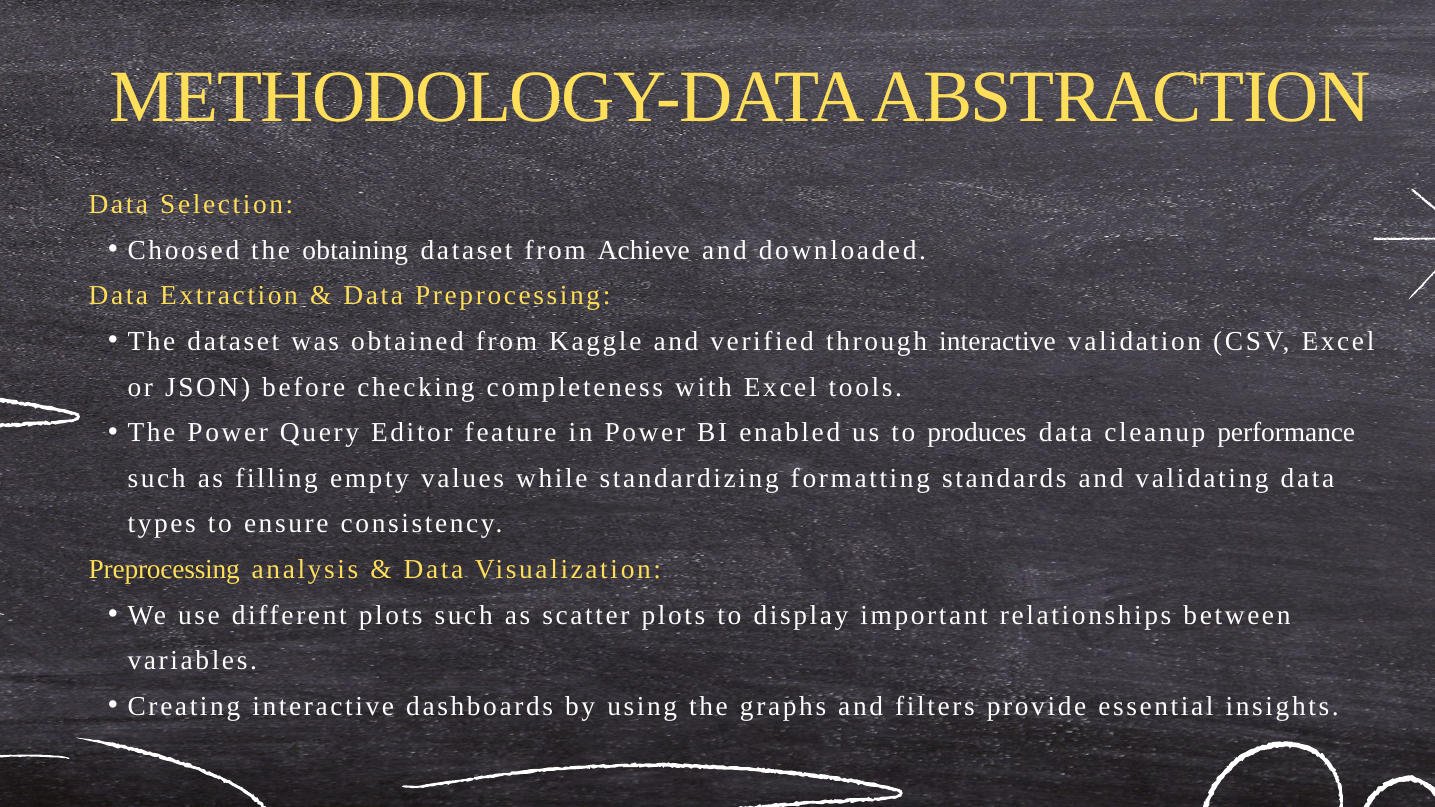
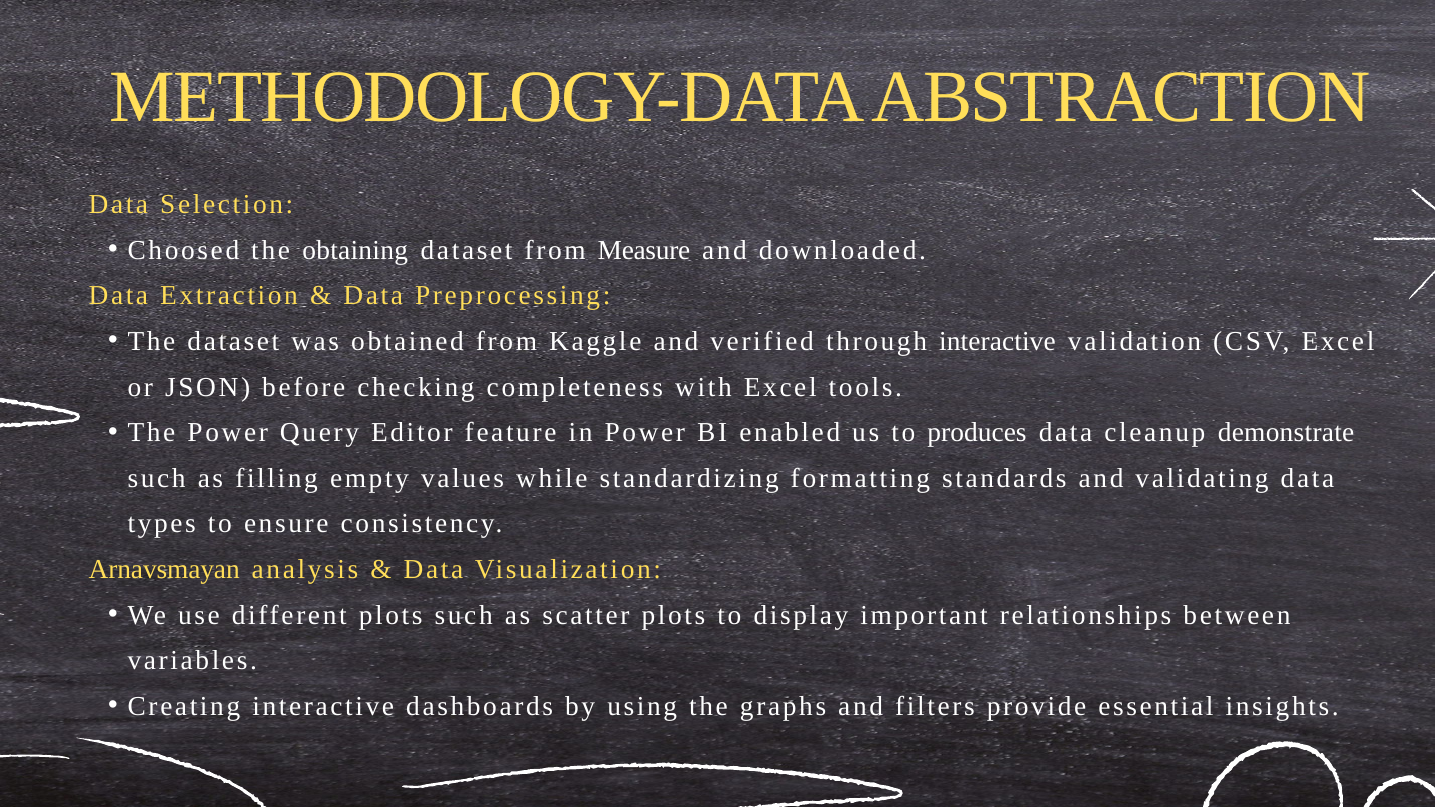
Achieve: Achieve -> Measure (644, 250)
performance: performance -> demonstrate (1286, 433)
Preprocessing: Preprocessing -> Arnavsmayan (164, 570)
